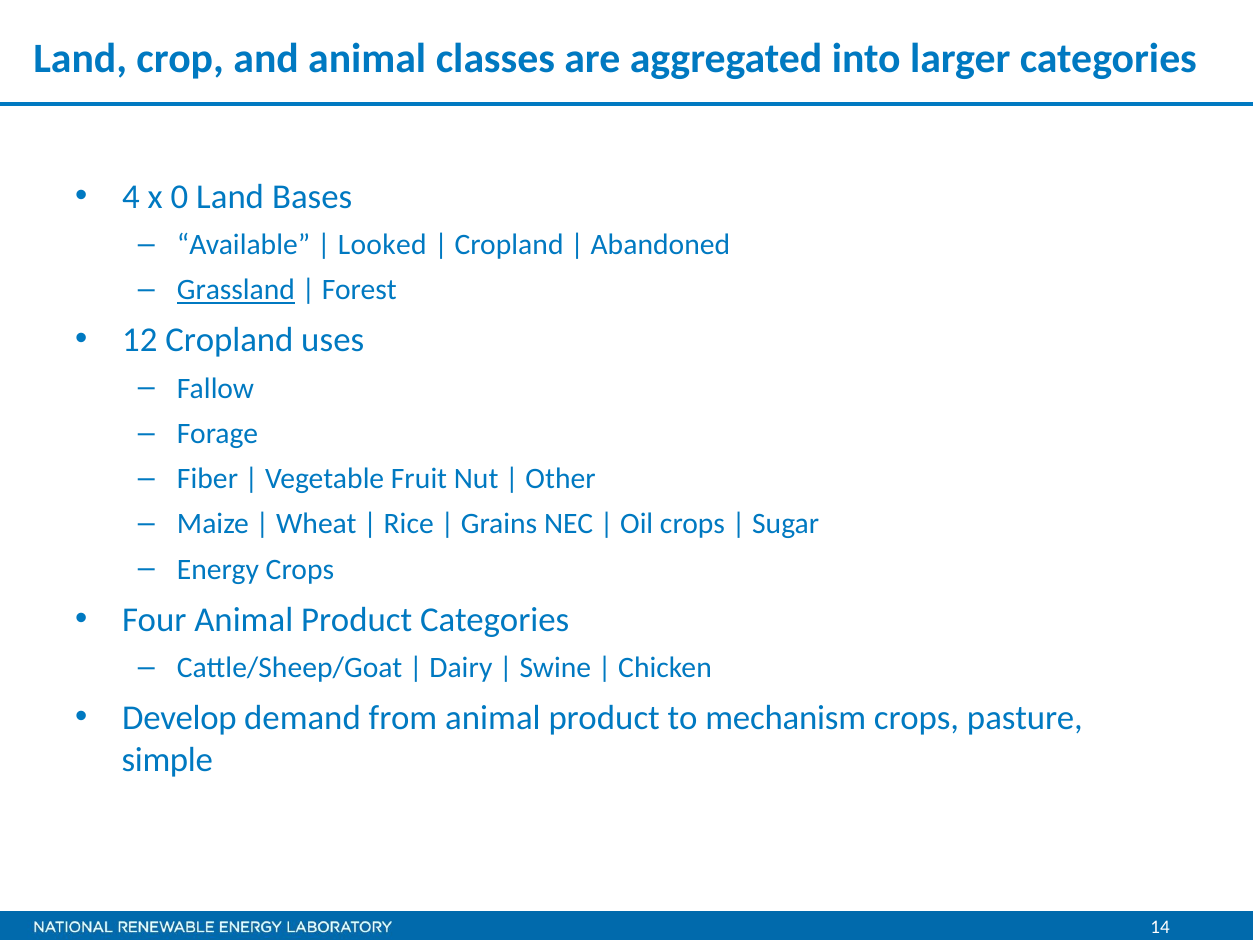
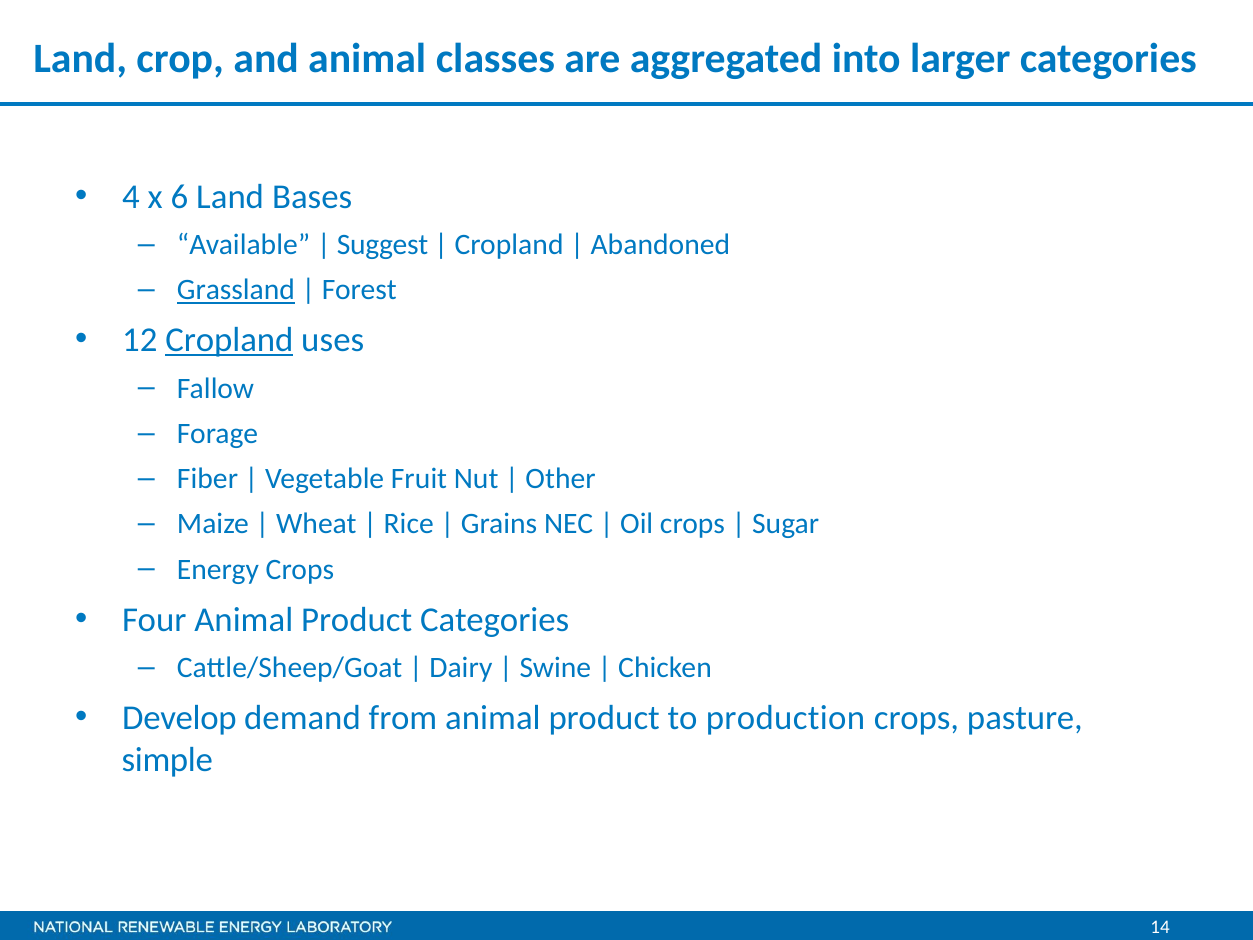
0: 0 -> 6 (179, 197)
Looked: Looked -> Suggest (383, 245)
Cropland underline: none -> present (229, 340)
mechanism: mechanism -> production (785, 718)
